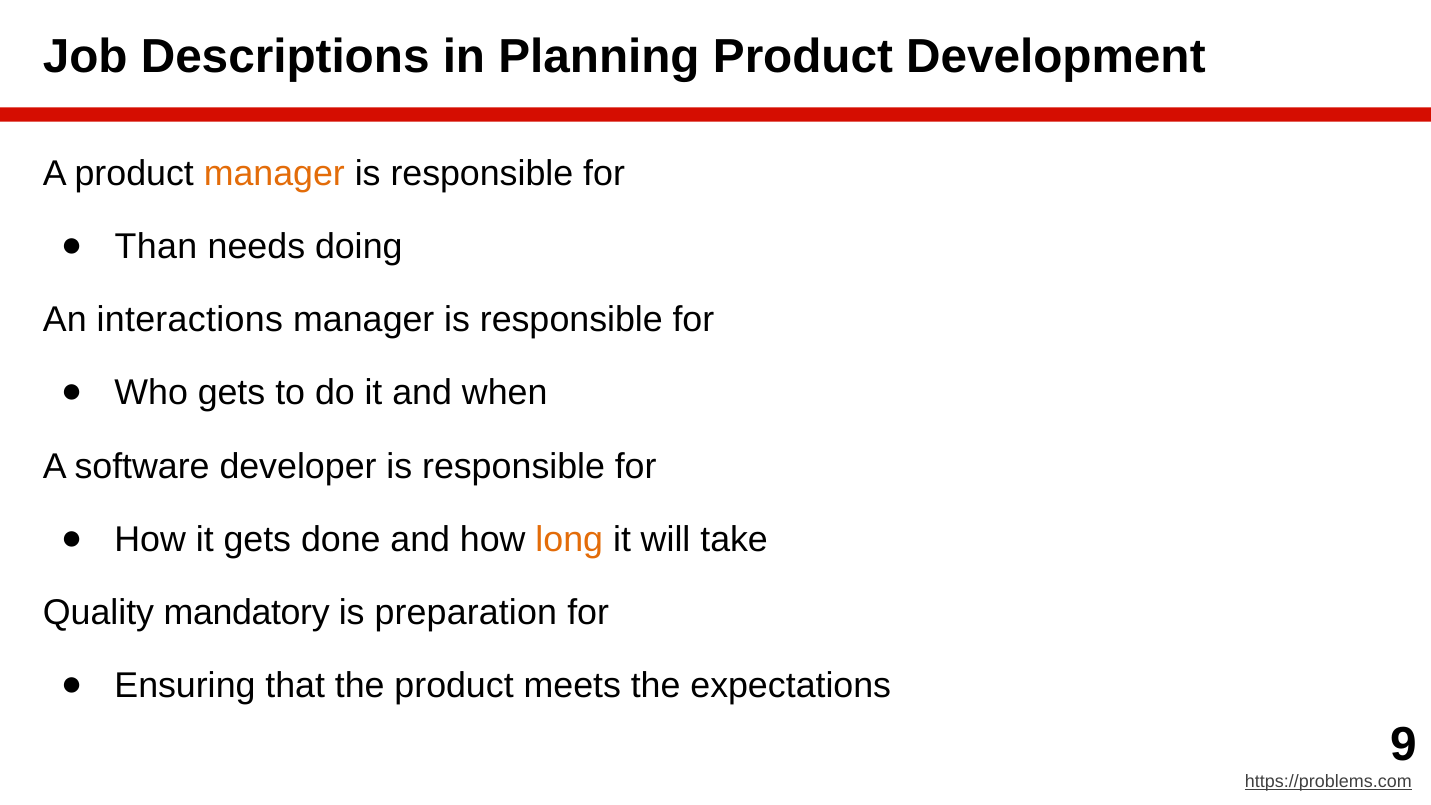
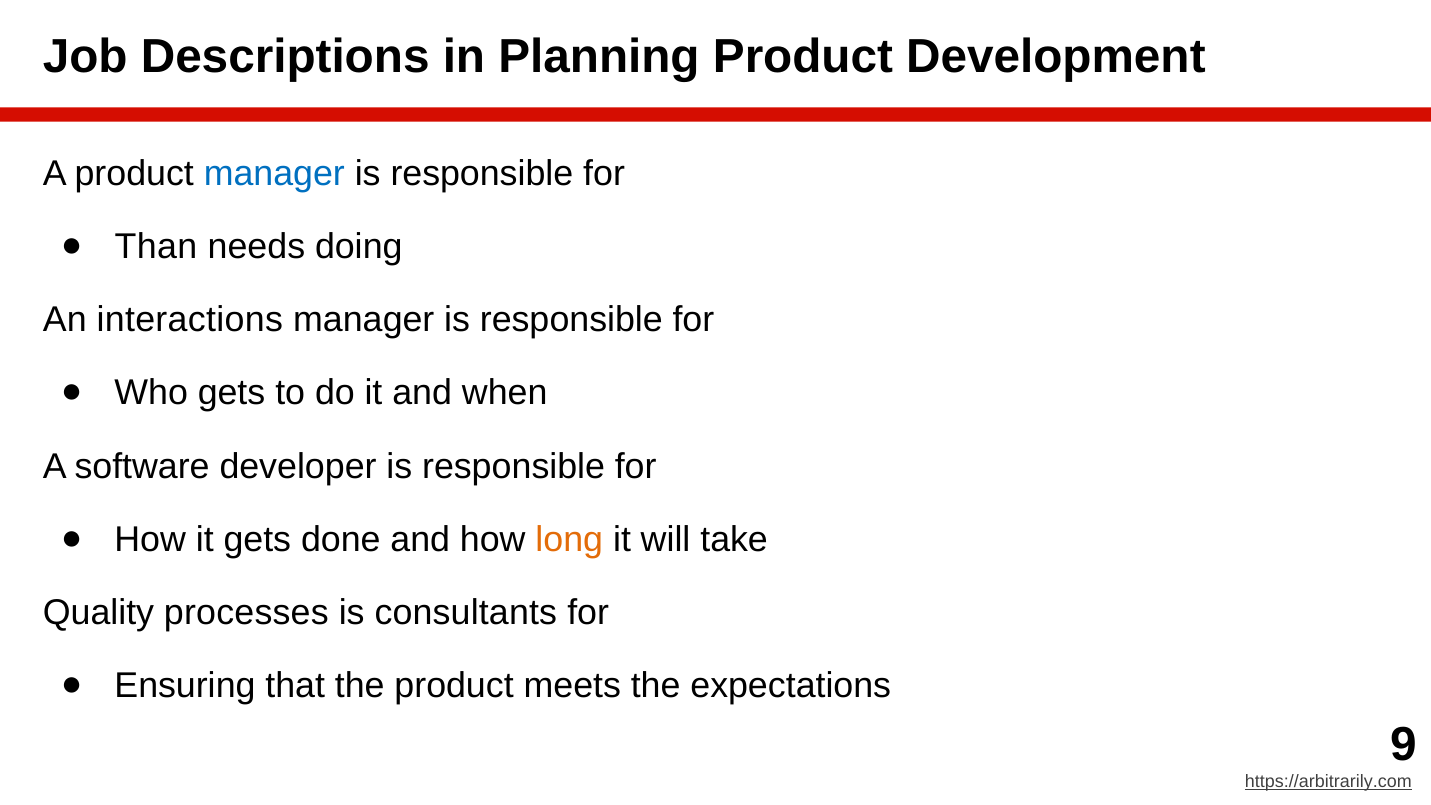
manager colour: orange -> blue (274, 173)
mandatory: mandatory -> processes (246, 613)
preparation: preparation -> consultants (466, 613)
https://problems.com: https://problems.com -> https://arbitrarily.com (1328, 782)
